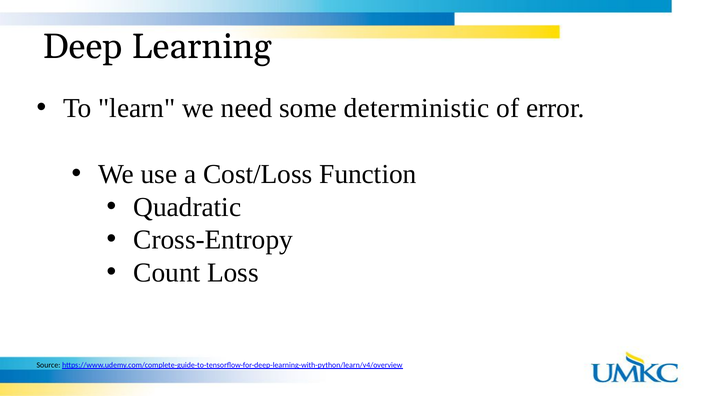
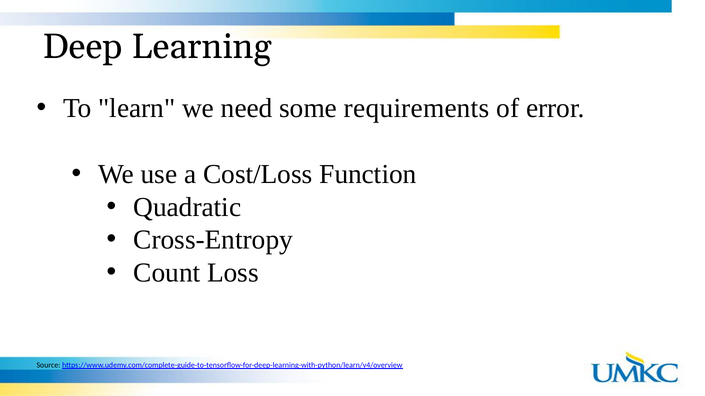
deterministic: deterministic -> requirements (417, 109)
